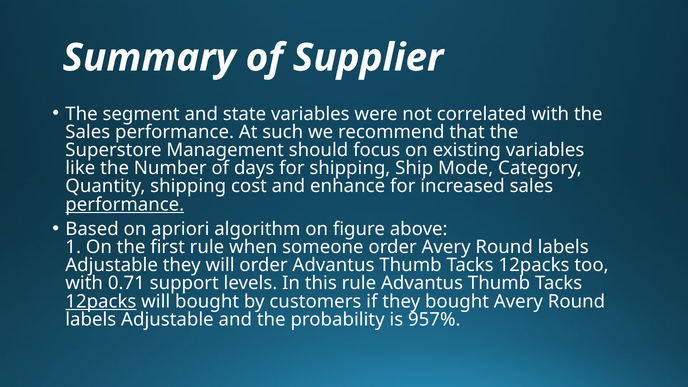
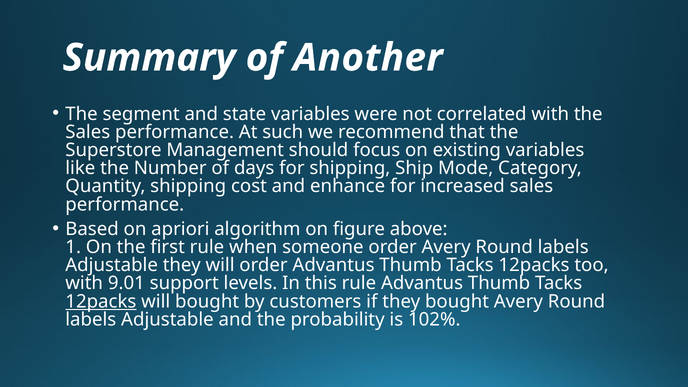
Supplier: Supplier -> Another (368, 58)
performance underline: present -> none (125, 204)
0.71: 0.71 -> 9.01 (126, 283)
957%: 957% -> 102% (434, 319)
